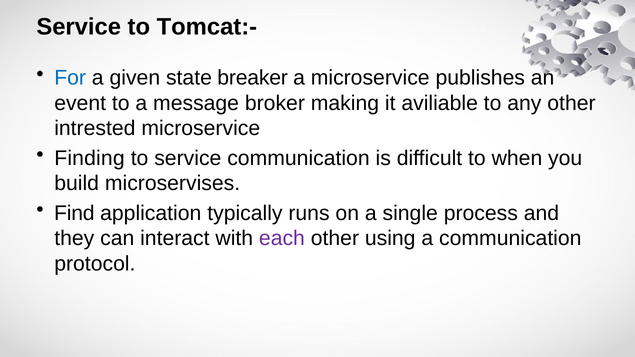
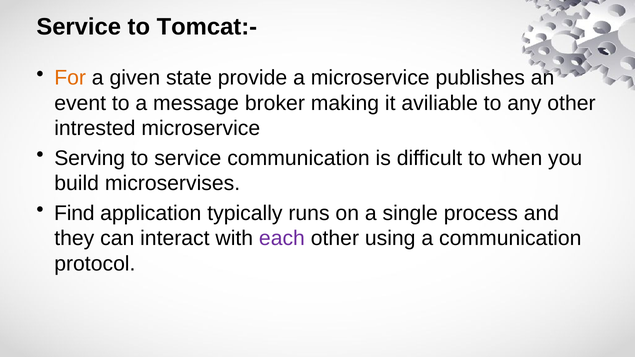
For colour: blue -> orange (70, 78)
breaker: breaker -> provide (253, 78)
Finding: Finding -> Serving (90, 158)
